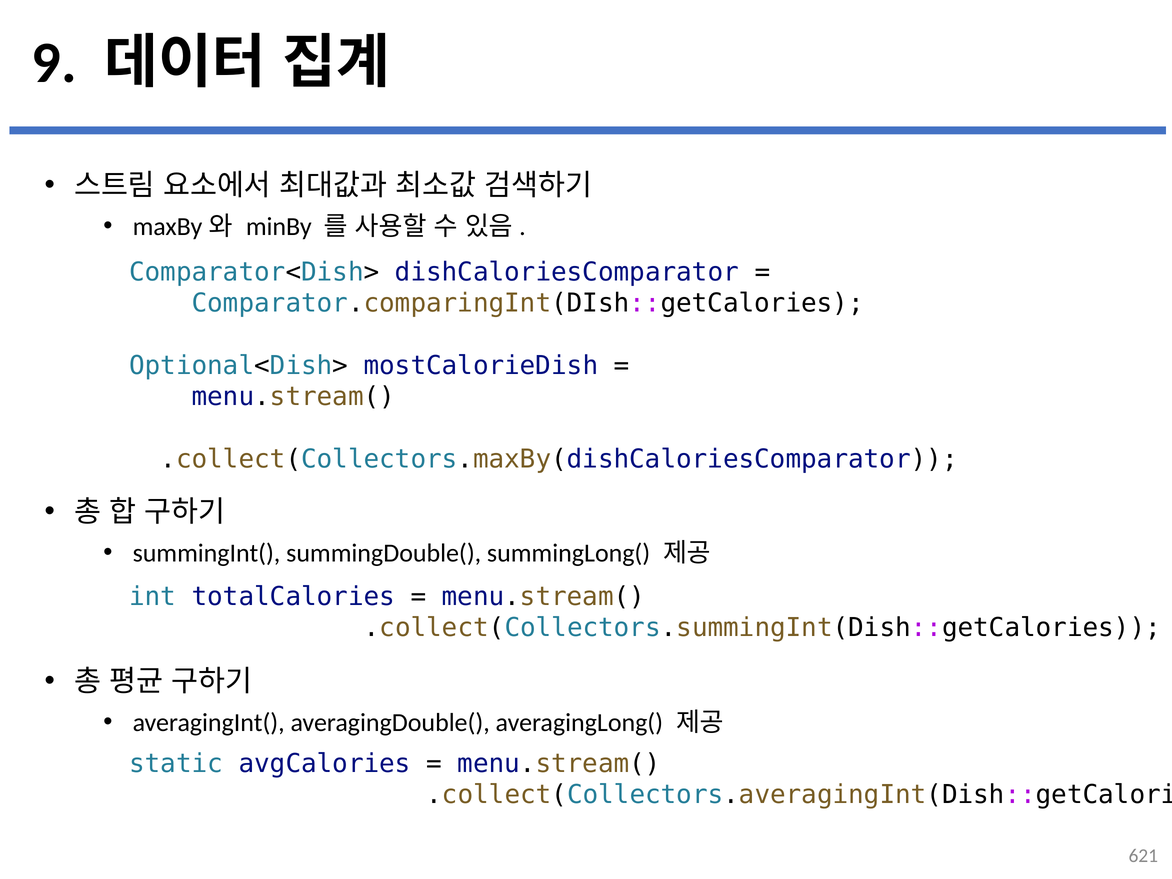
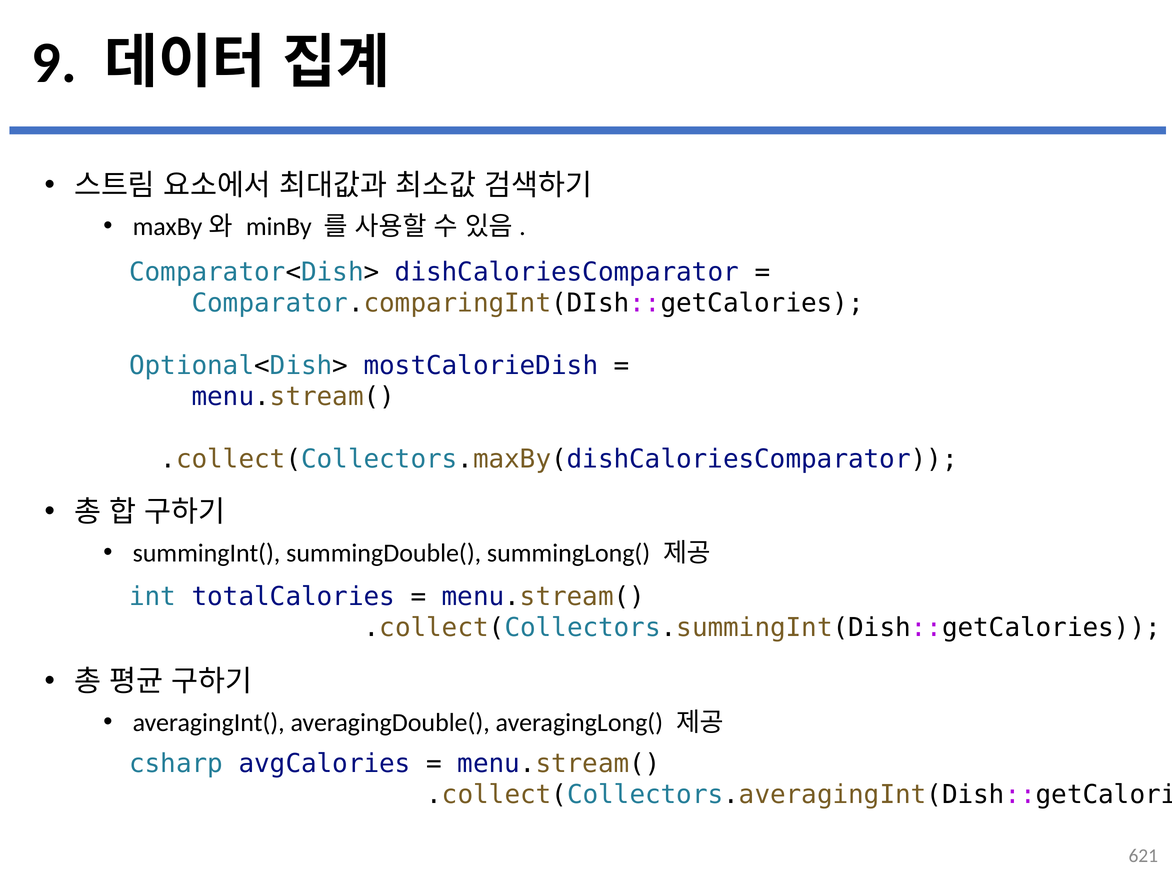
static: static -> csharp (176, 764)
